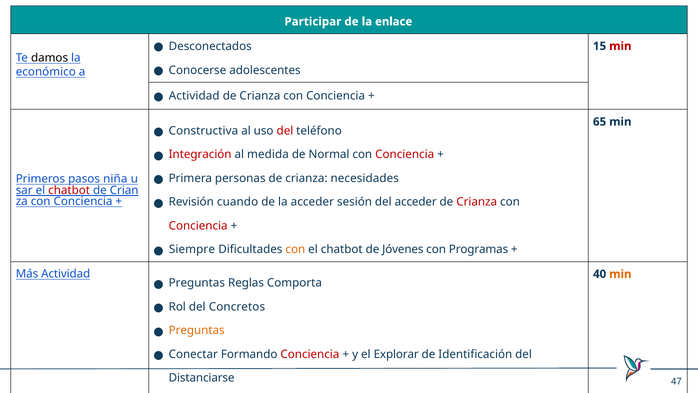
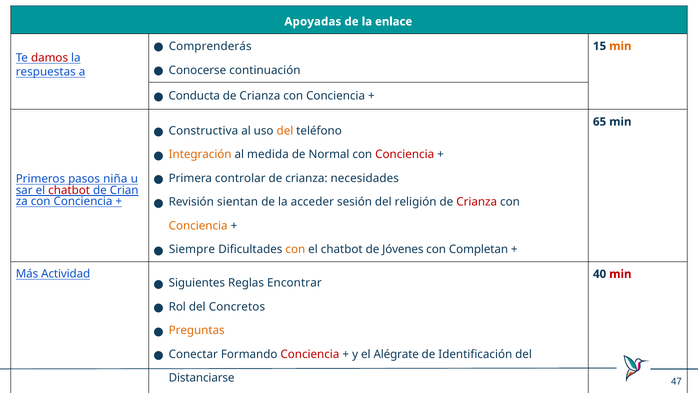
Participar: Participar -> Apoyadas (313, 22)
Desconectados: Desconectados -> Comprenderás (210, 46)
min colour: red -> orange (620, 46)
damos colour: black -> red (50, 58)
adolescentes: adolescentes -> continuación (265, 70)
económico: económico -> respuestas (46, 72)
Actividad: Actividad -> Conducta (194, 96)
del colour: red -> orange (285, 131)
Integración colour: red -> orange (200, 154)
personas: personas -> controlar (240, 178)
cuando: cuando -> sientan (238, 202)
del acceder: acceder -> religión (416, 202)
Conciencia colour: red -> orange (198, 226)
Programas: Programas -> Completan (479, 249)
min colour: orange -> red (620, 274)
Preguntas: Preguntas -> Siguientes (197, 283)
Comporta: Comporta -> Encontrar (294, 283)
Explorar: Explorar -> Alégrate (396, 354)
